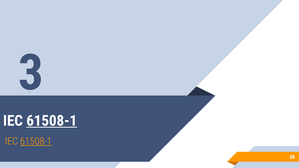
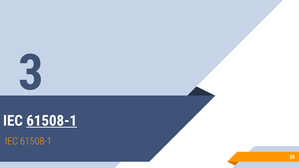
61508-1 underline: present -> none (36, 141)
